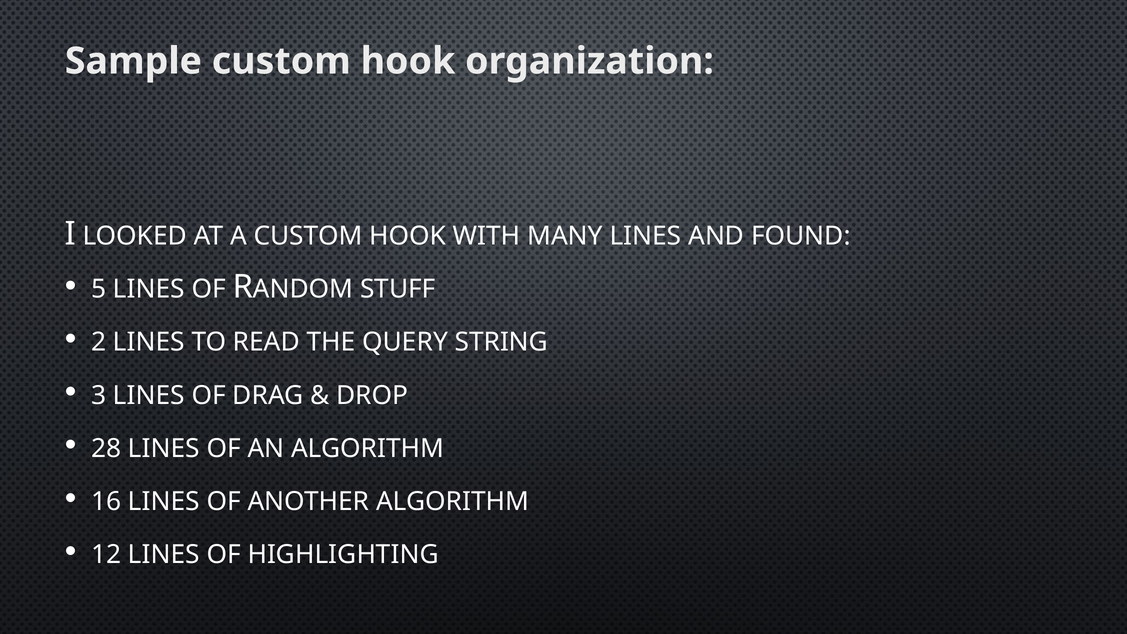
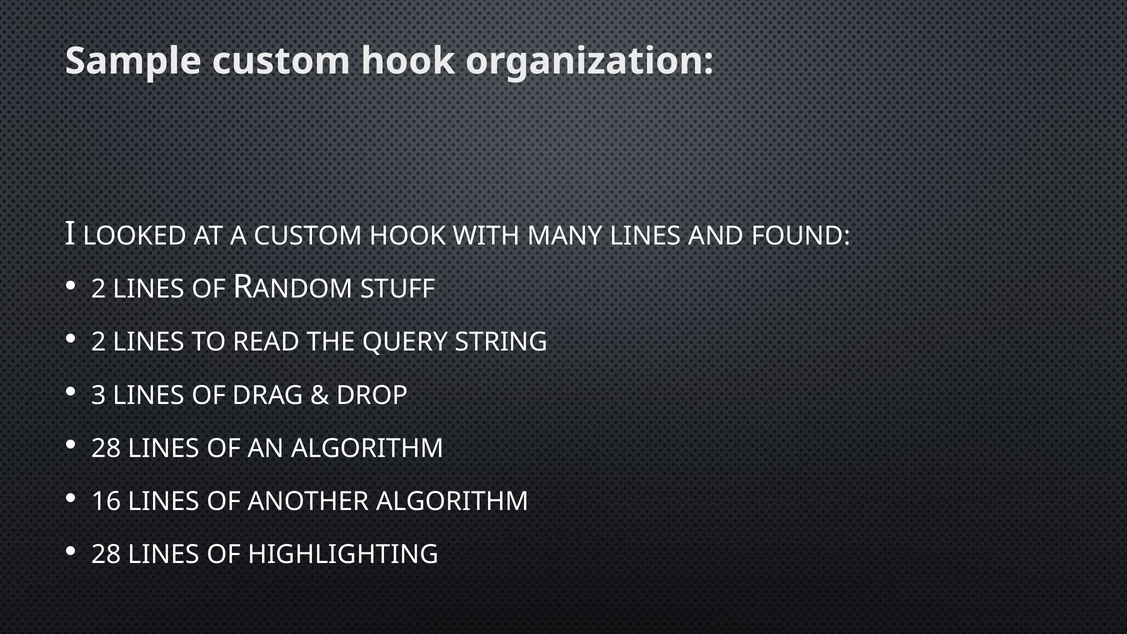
5: 5 -> 2 (99, 289)
12: 12 -> 28 (106, 555)
